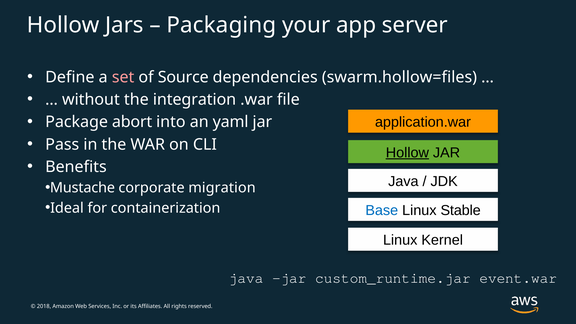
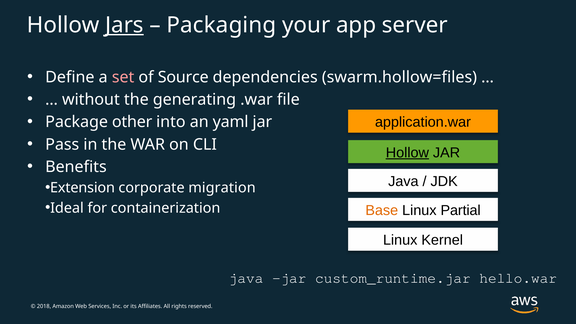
Jars underline: none -> present (124, 25)
integration: integration -> generating (194, 100)
abort: abort -> other (132, 122)
Mustache: Mustache -> Extension (82, 188)
Base colour: blue -> orange (382, 210)
Stable: Stable -> Partial (461, 210)
event.war: event.war -> hello.war (518, 278)
